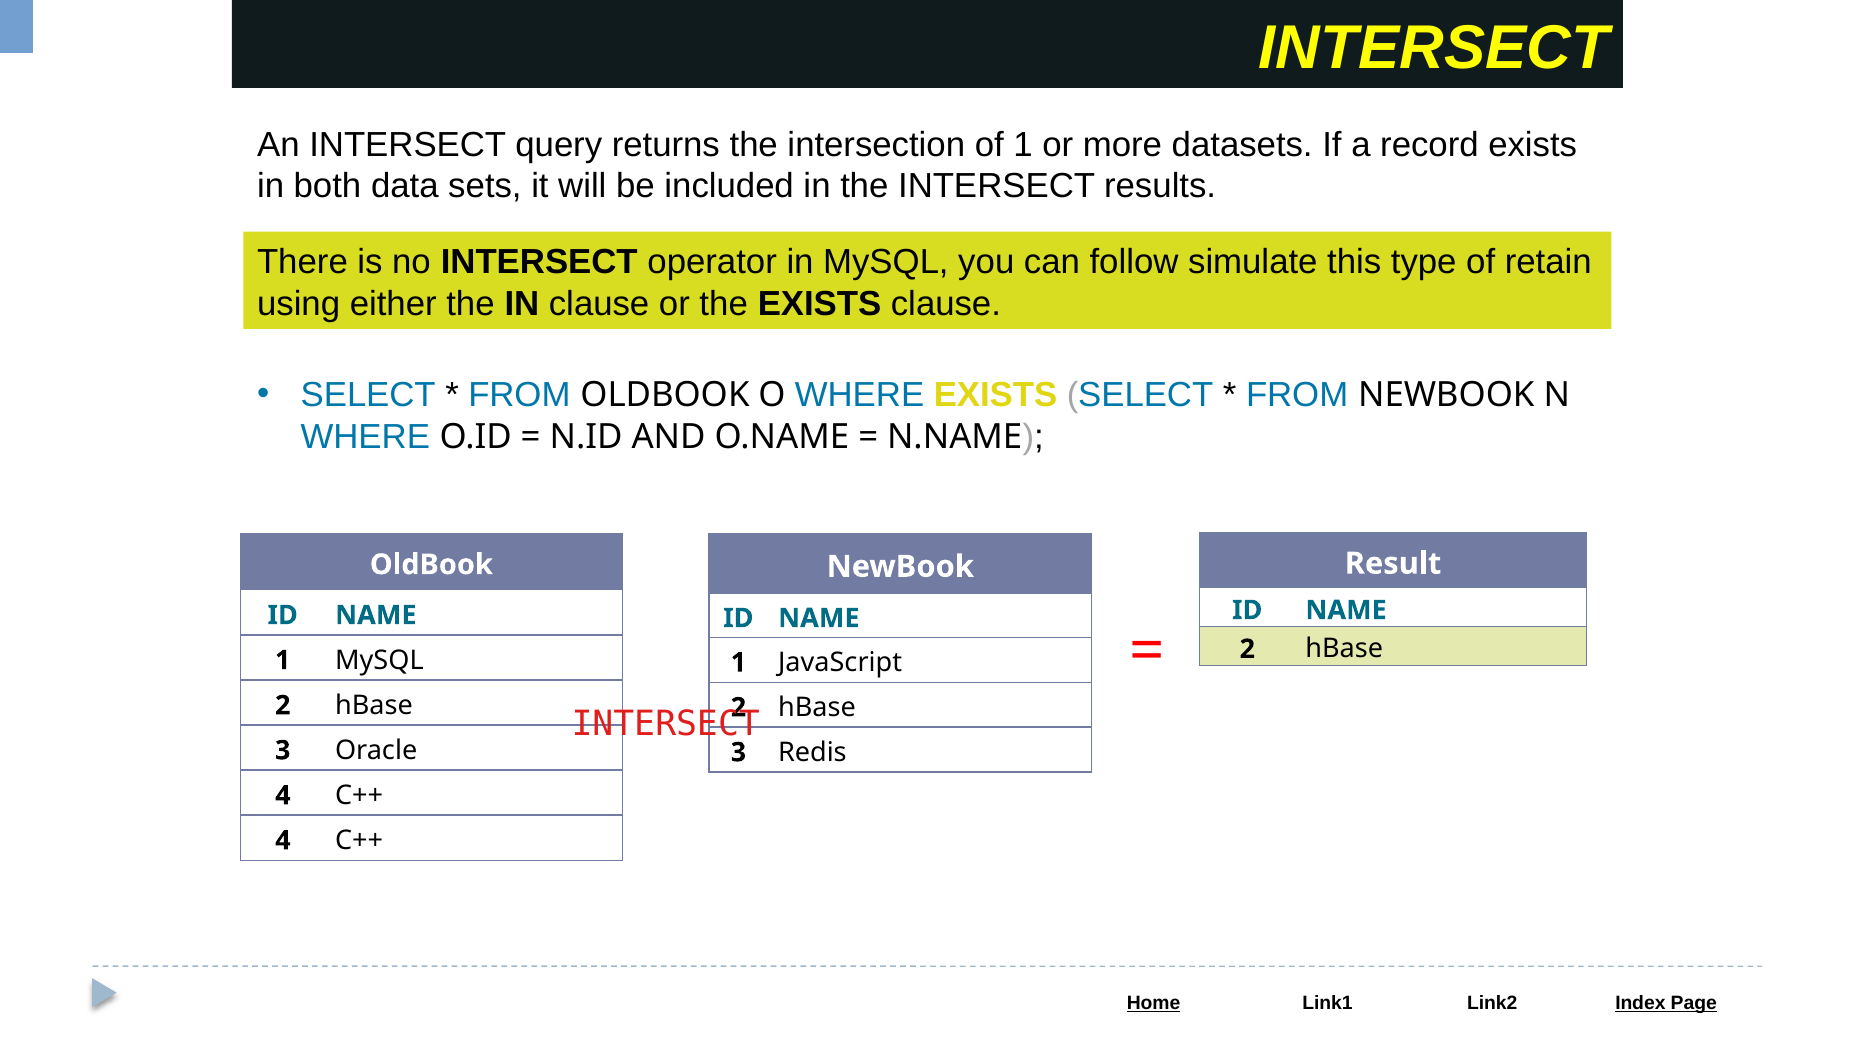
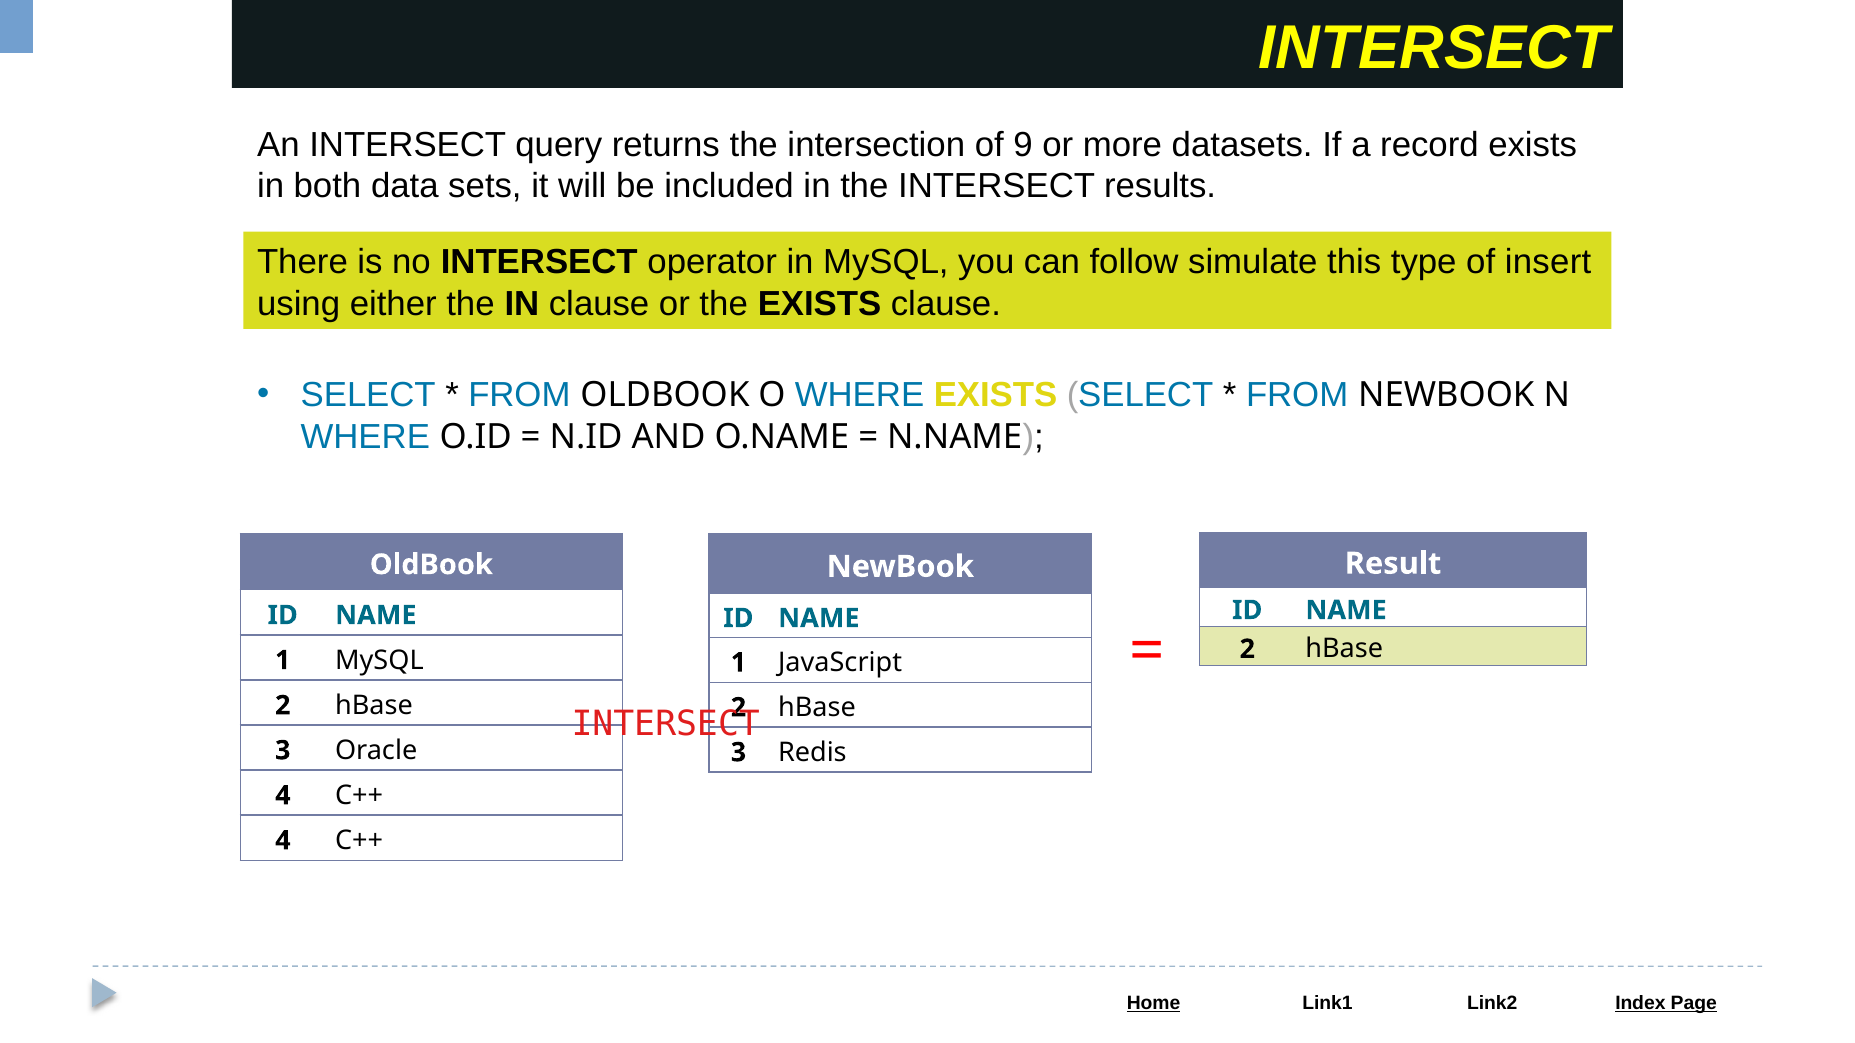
of 1: 1 -> 9 (1023, 145)
retain: retain -> insert (1548, 262)
